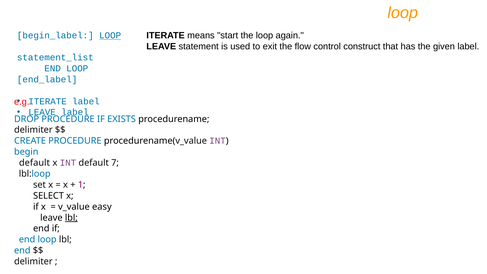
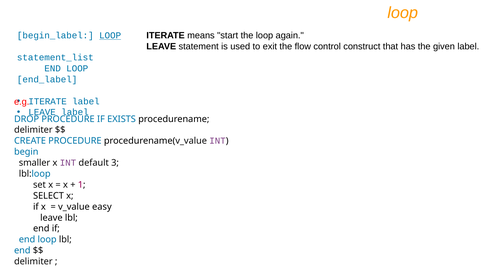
default: default -> smaller (35, 163)
7: 7 -> 3 (115, 163)
lbl underline: present -> none (71, 218)
